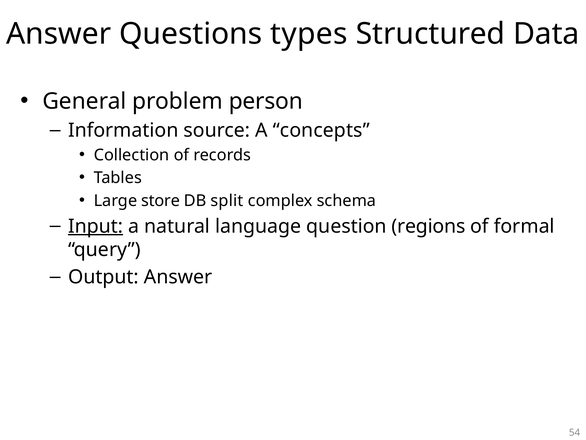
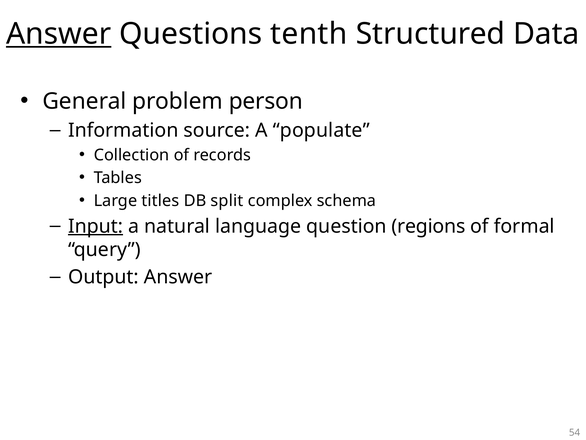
Answer underline: none -> present (59, 34)
types: types -> tenth (309, 34)
concepts: concepts -> populate (321, 130)
store: store -> titles (160, 200)
